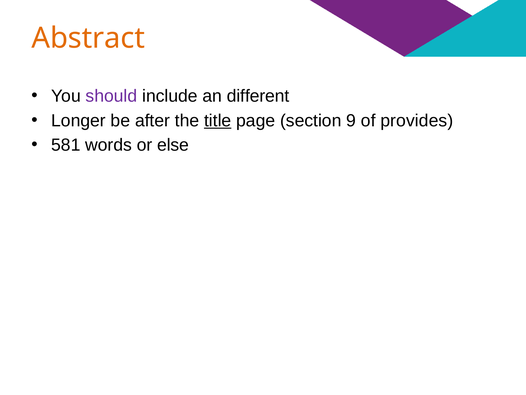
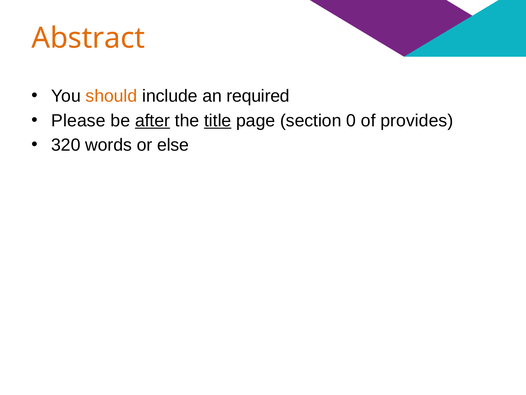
should colour: purple -> orange (111, 96)
different: different -> required (258, 96)
Longer: Longer -> Please (78, 120)
after underline: none -> present (153, 120)
9: 9 -> 0 (351, 120)
581: 581 -> 320 (66, 145)
